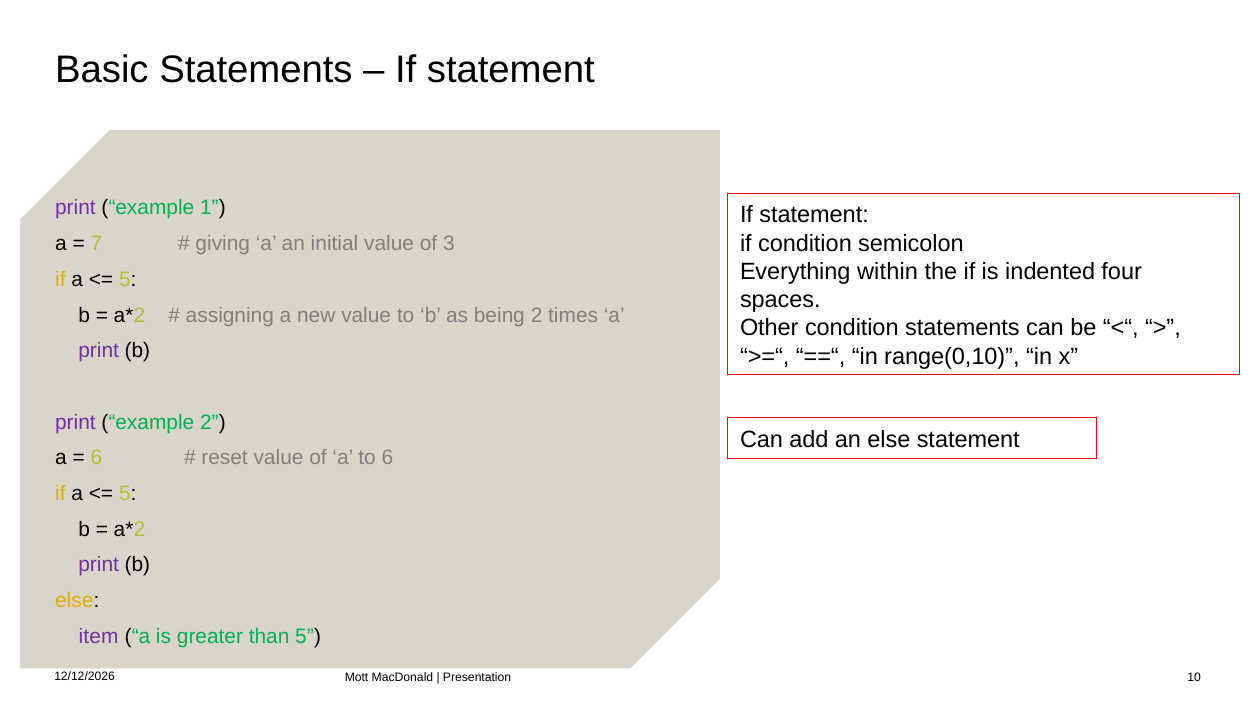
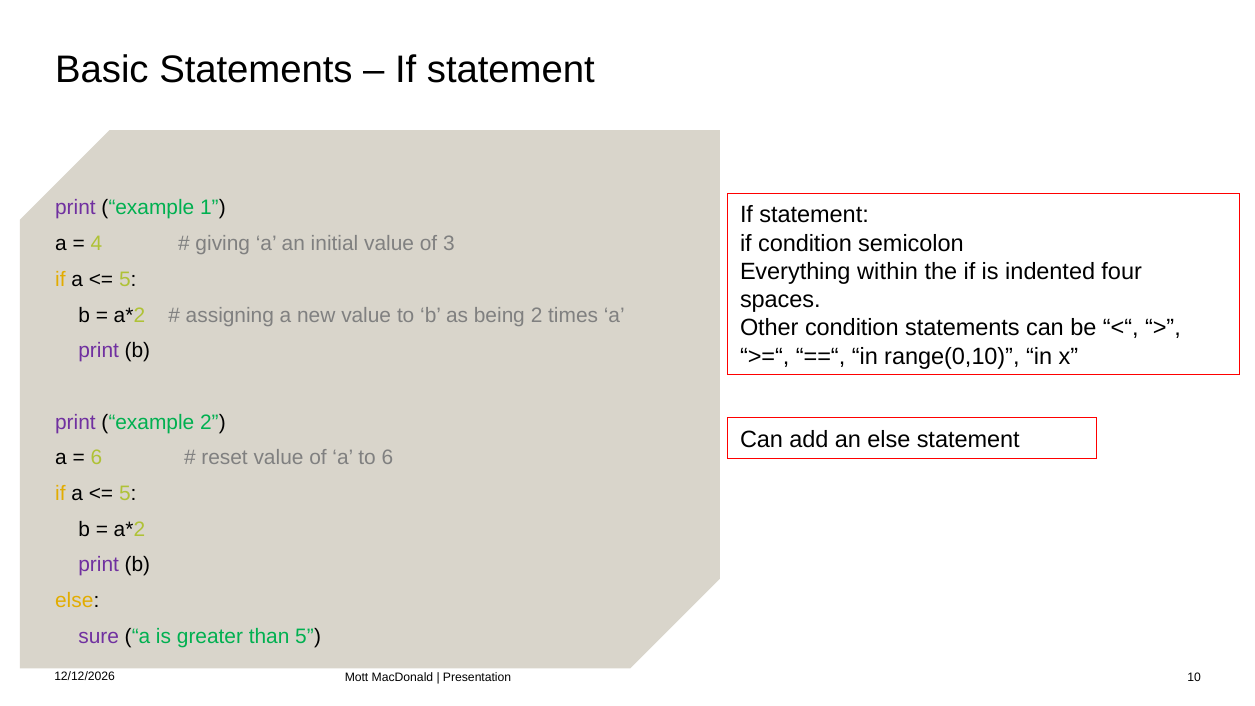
7: 7 -> 4 (96, 244)
item: item -> sure (99, 636)
